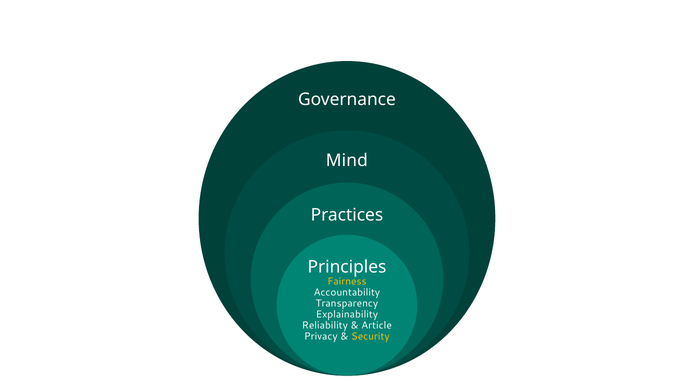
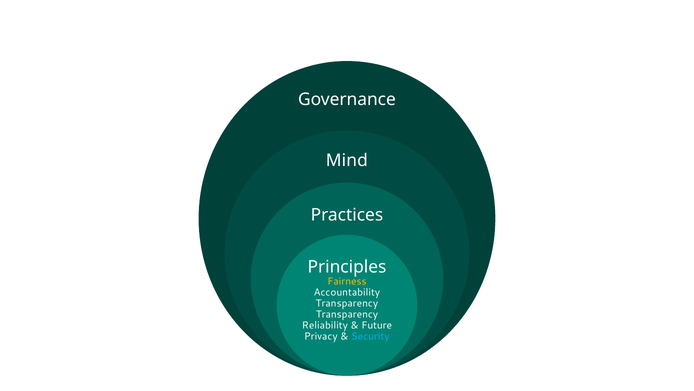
Explainability: Explainability -> Transparency (347, 314)
Article: Article -> Future (377, 325)
Security colour: yellow -> light blue (370, 336)
